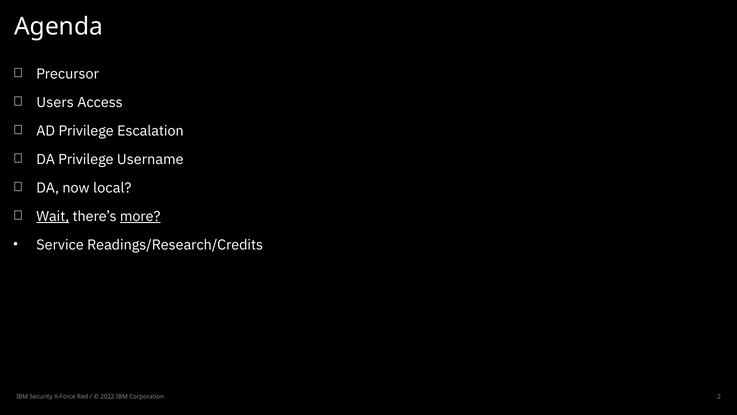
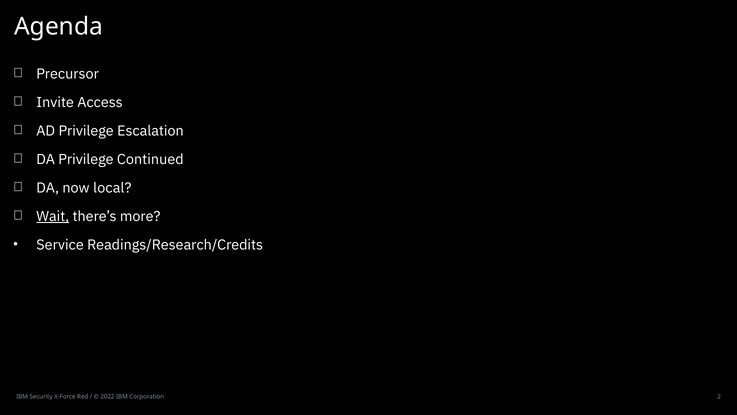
Users: Users -> Invite (55, 102)
Username: Username -> Continued (150, 159)
more underline: present -> none (140, 216)
